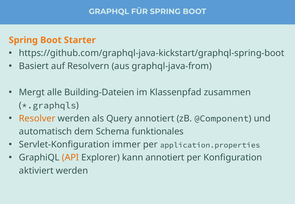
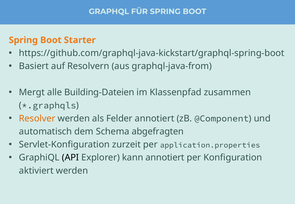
Query: Query -> Felder (119, 119)
funktionales: funktionales -> abgefragten (158, 132)
immer: immer -> zurzeit (126, 145)
API colour: orange -> black (70, 158)
